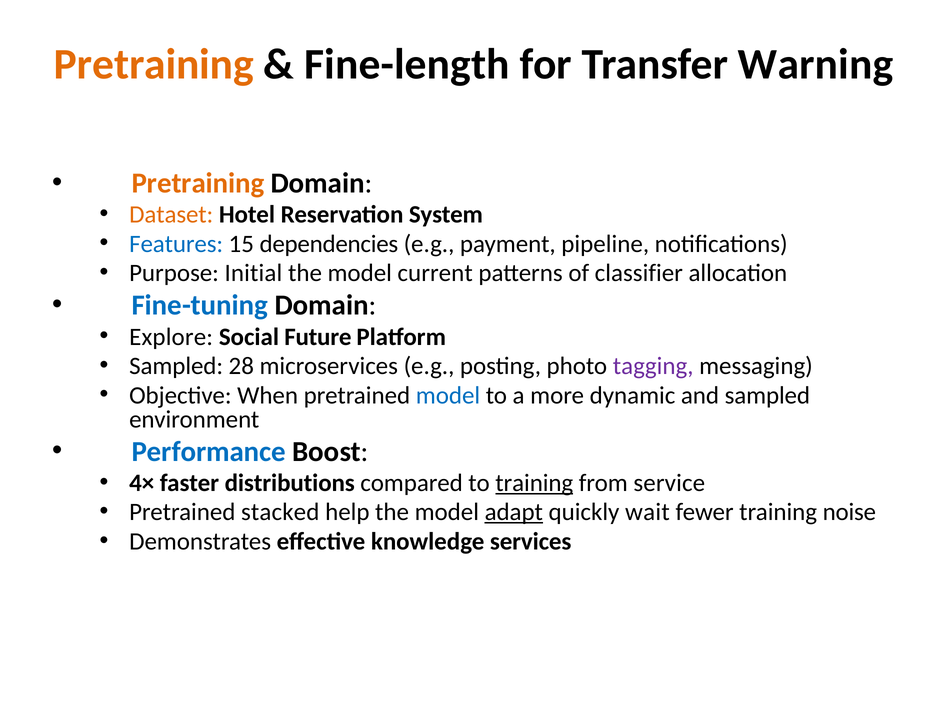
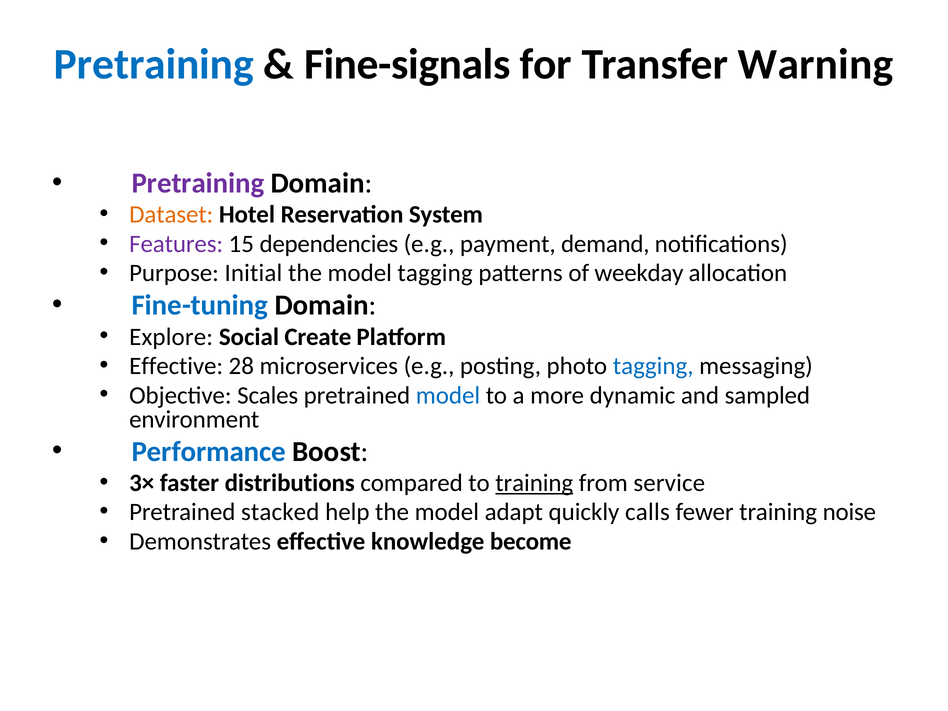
Pretraining colour: orange -> blue (154, 65)
Fine-length: Fine-length -> Fine-signals (407, 65)
Pretraining colour: orange -> purple (198, 183)
Features colour: blue -> purple (176, 244)
pipeline: pipeline -> demand (605, 244)
model current: current -> tagging (435, 273)
classifier: classifier -> weekday (639, 273)
Future: Future -> Create (318, 337)
Sampled: Sampled -> Effective (176, 366)
tagging colour: purple -> blue (653, 366)
When: When -> Scales (268, 395)
4×: 4× -> 3× (142, 483)
adapt underline: present -> none (514, 512)
wait: wait -> calls (647, 512)
services: services -> become (531, 541)
